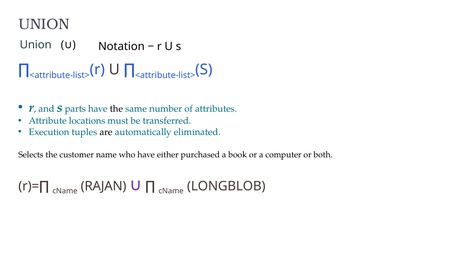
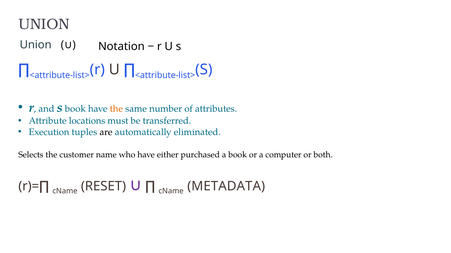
s parts: parts -> book (75, 109)
the colour: black -> orange (116, 109)
RAJAN: RAJAN -> RESET (104, 187)
LONGBLOB: LONGBLOB -> METADATA (226, 187)
